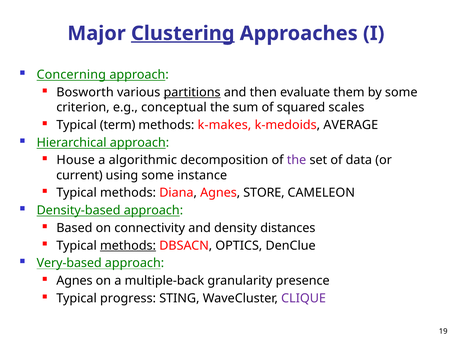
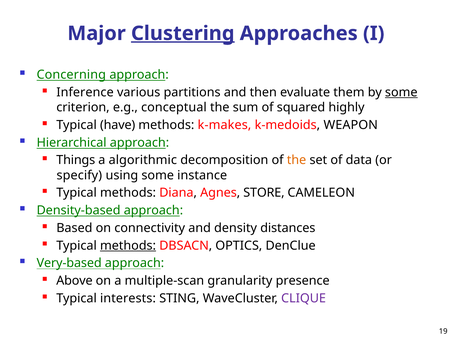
Bosworth: Bosworth -> Inference (85, 92)
partitions underline: present -> none (192, 92)
some underline: none -> present (401, 92)
scales: scales -> highly (346, 107)
term: term -> have (118, 125)
AVERAGE: AVERAGE -> WEAPON (351, 125)
House: House -> Things (76, 160)
the colour: purple -> orange (297, 160)
current: current -> specify (79, 175)
Agnes: Agnes -> Above (74, 281)
multiple-back: multiple-back -> multiple-scan (164, 281)
progress: progress -> interests (128, 298)
